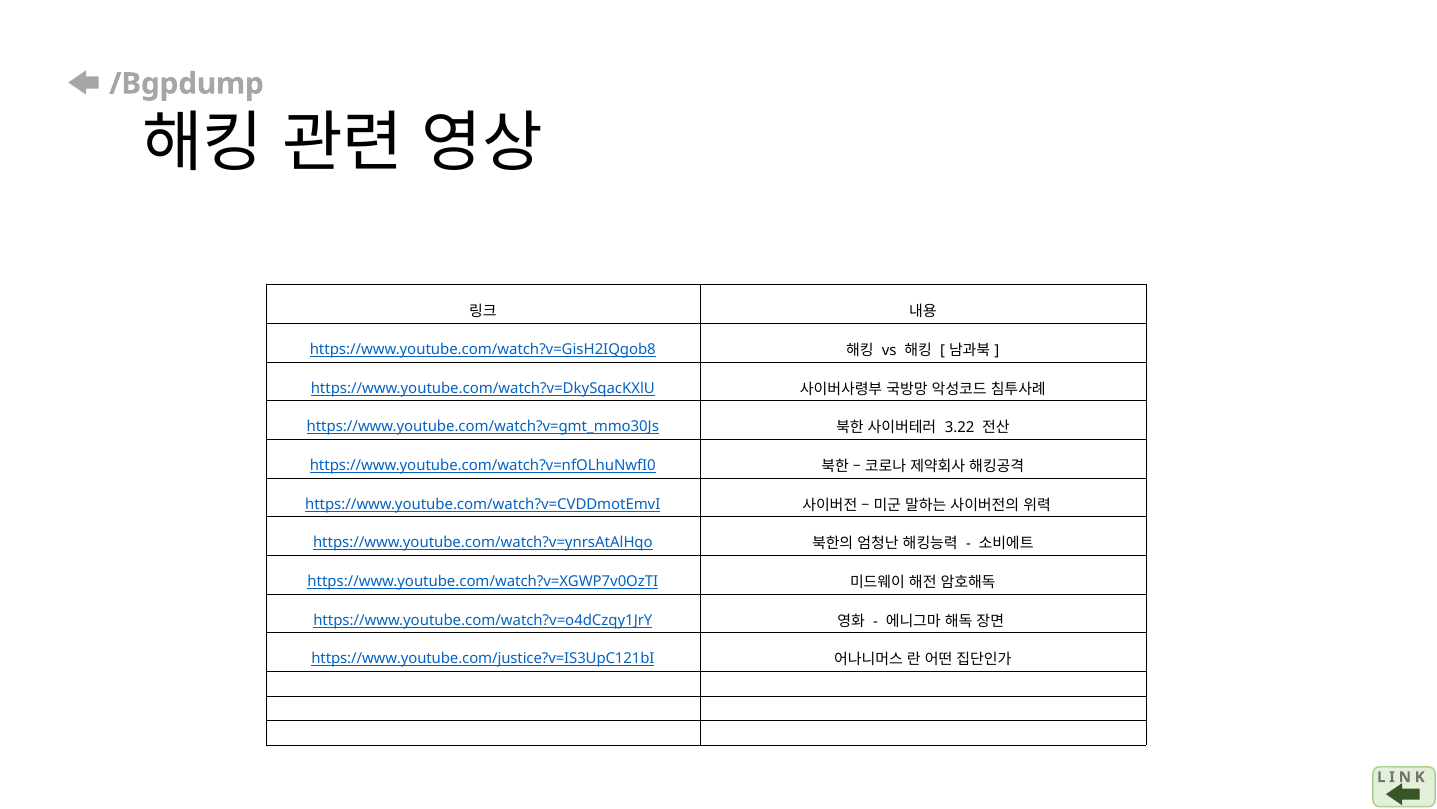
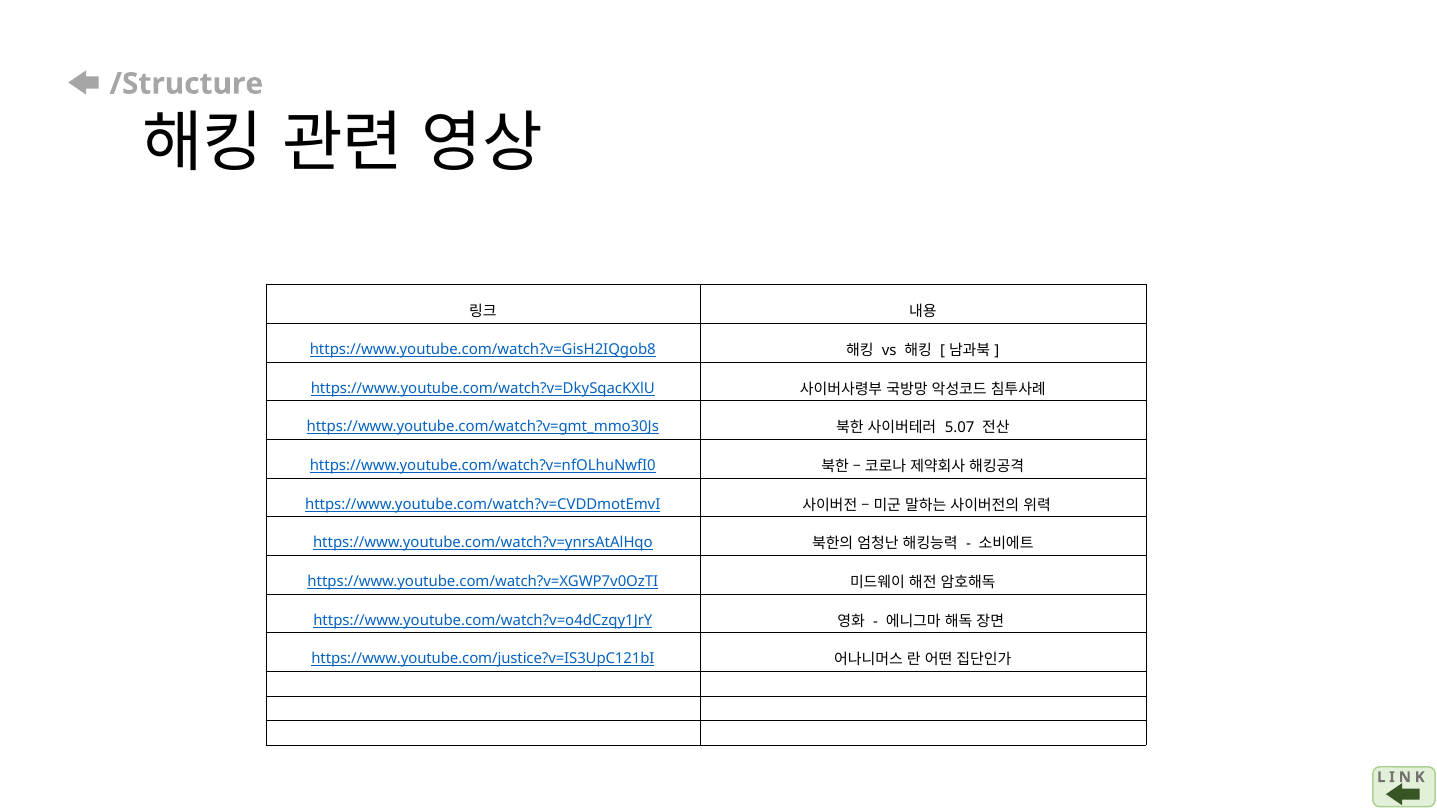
/Bgpdump: /Bgpdump -> /Structure (186, 84)
3.22: 3.22 -> 5.07 (960, 427)
